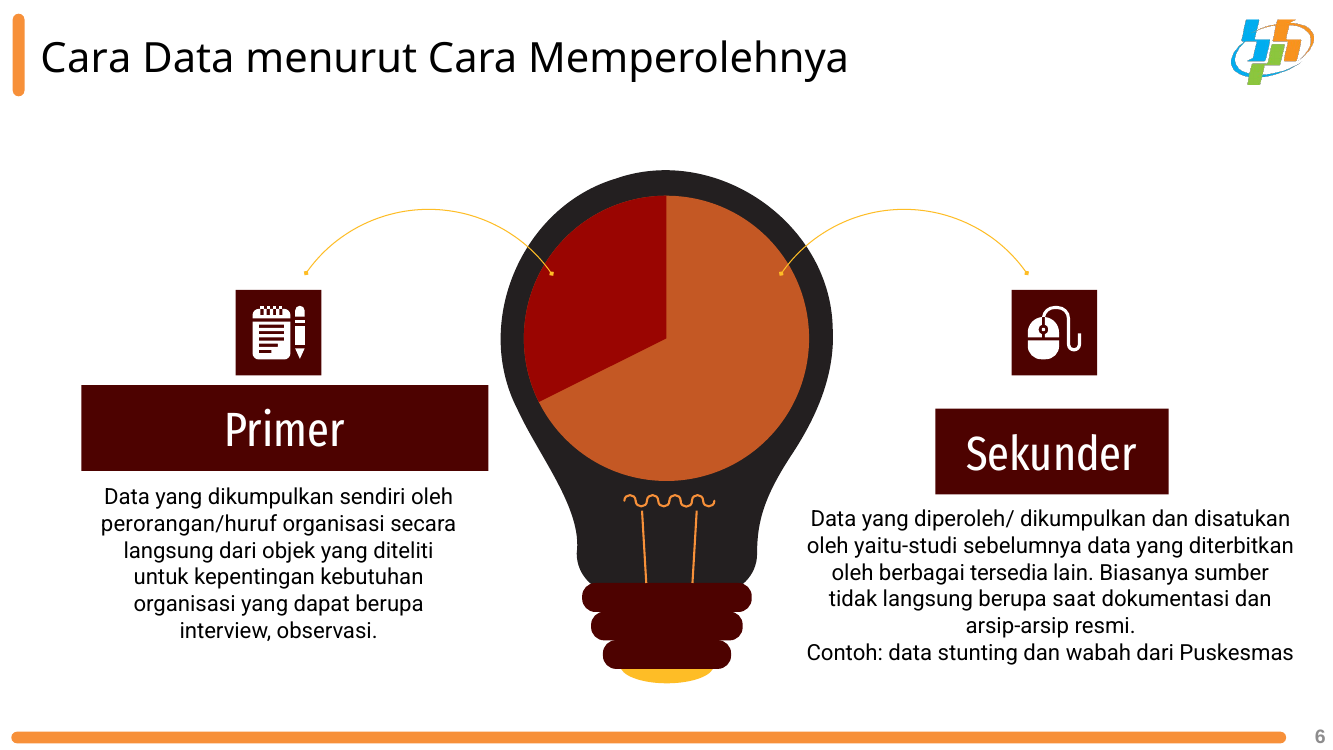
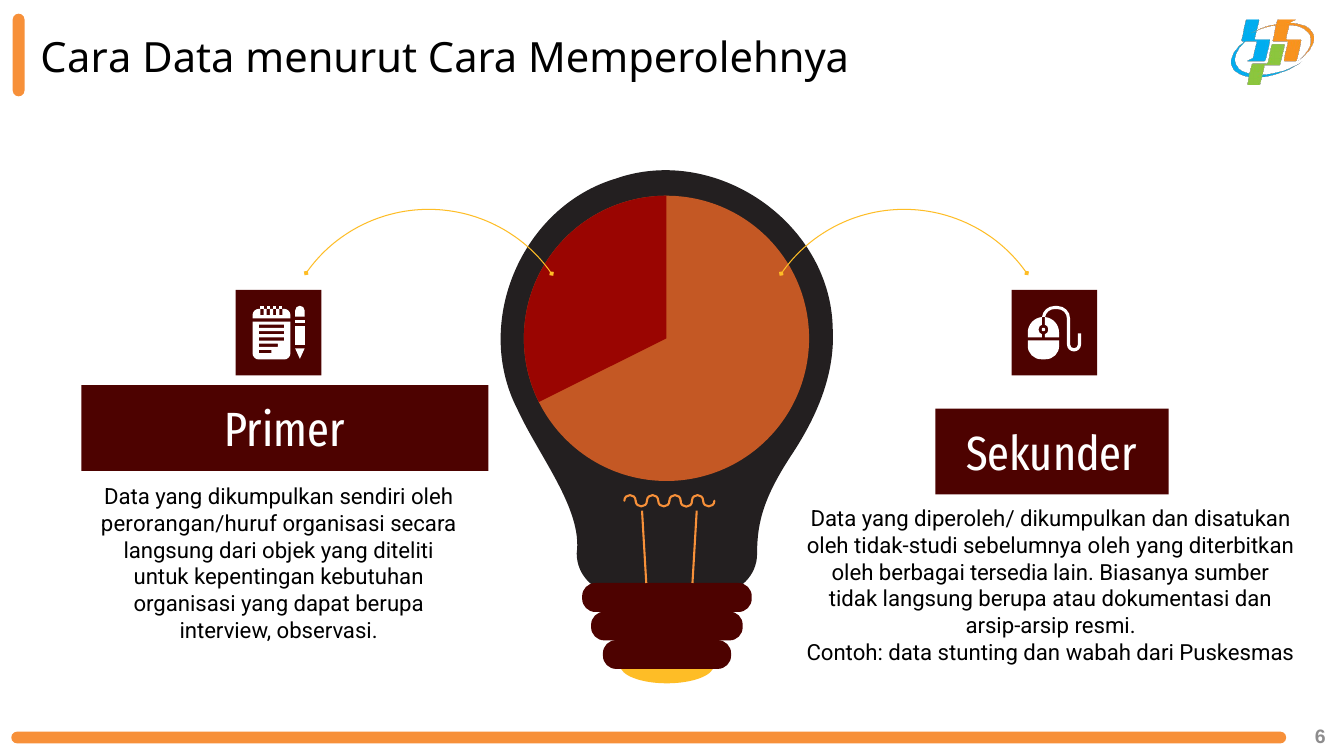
yaitu-studi: yaitu-studi -> tidak-studi (906, 546)
sebelumnya data: data -> oleh (1109, 546)
saat: saat -> atau (1074, 599)
